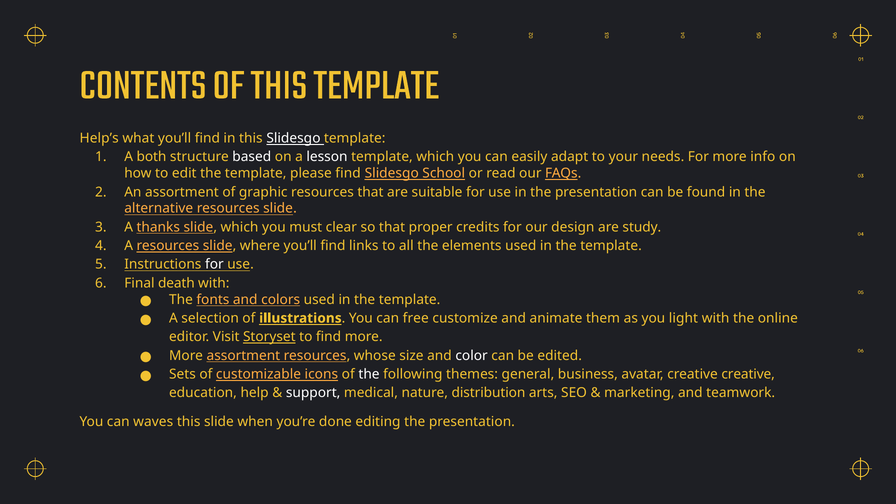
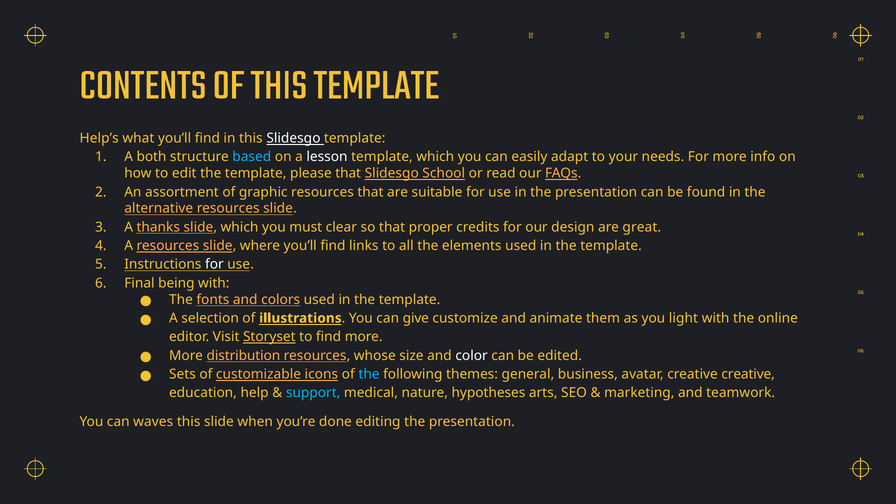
based colour: white -> light blue (252, 157)
please find: find -> that (348, 173)
study: study -> great (642, 227)
death: death -> being (176, 283)
free: free -> give (416, 318)
More assortment: assortment -> distribution (243, 356)
the colour: white -> light blue (369, 374)
support colour: white -> light blue (313, 393)
distribution: distribution -> hypotheses (488, 393)
